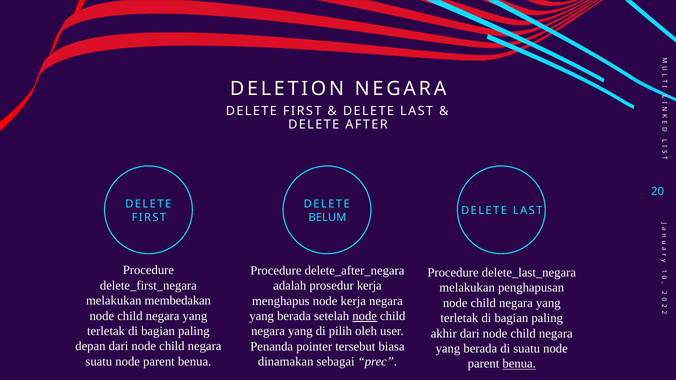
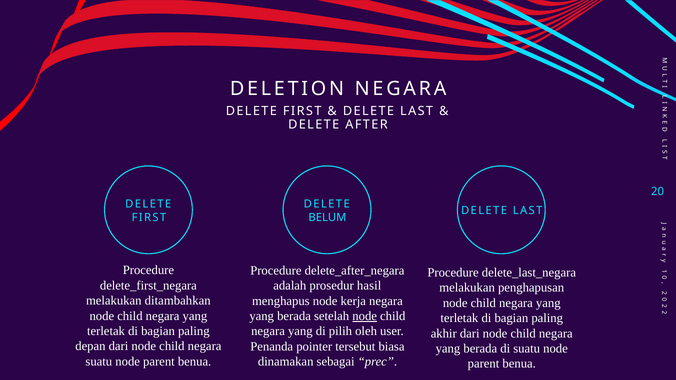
prosedur kerja: kerja -> hasil (369, 286)
membedakan: membedakan -> ditambahkan (178, 301)
benua underline: present -> none (519, 364)
